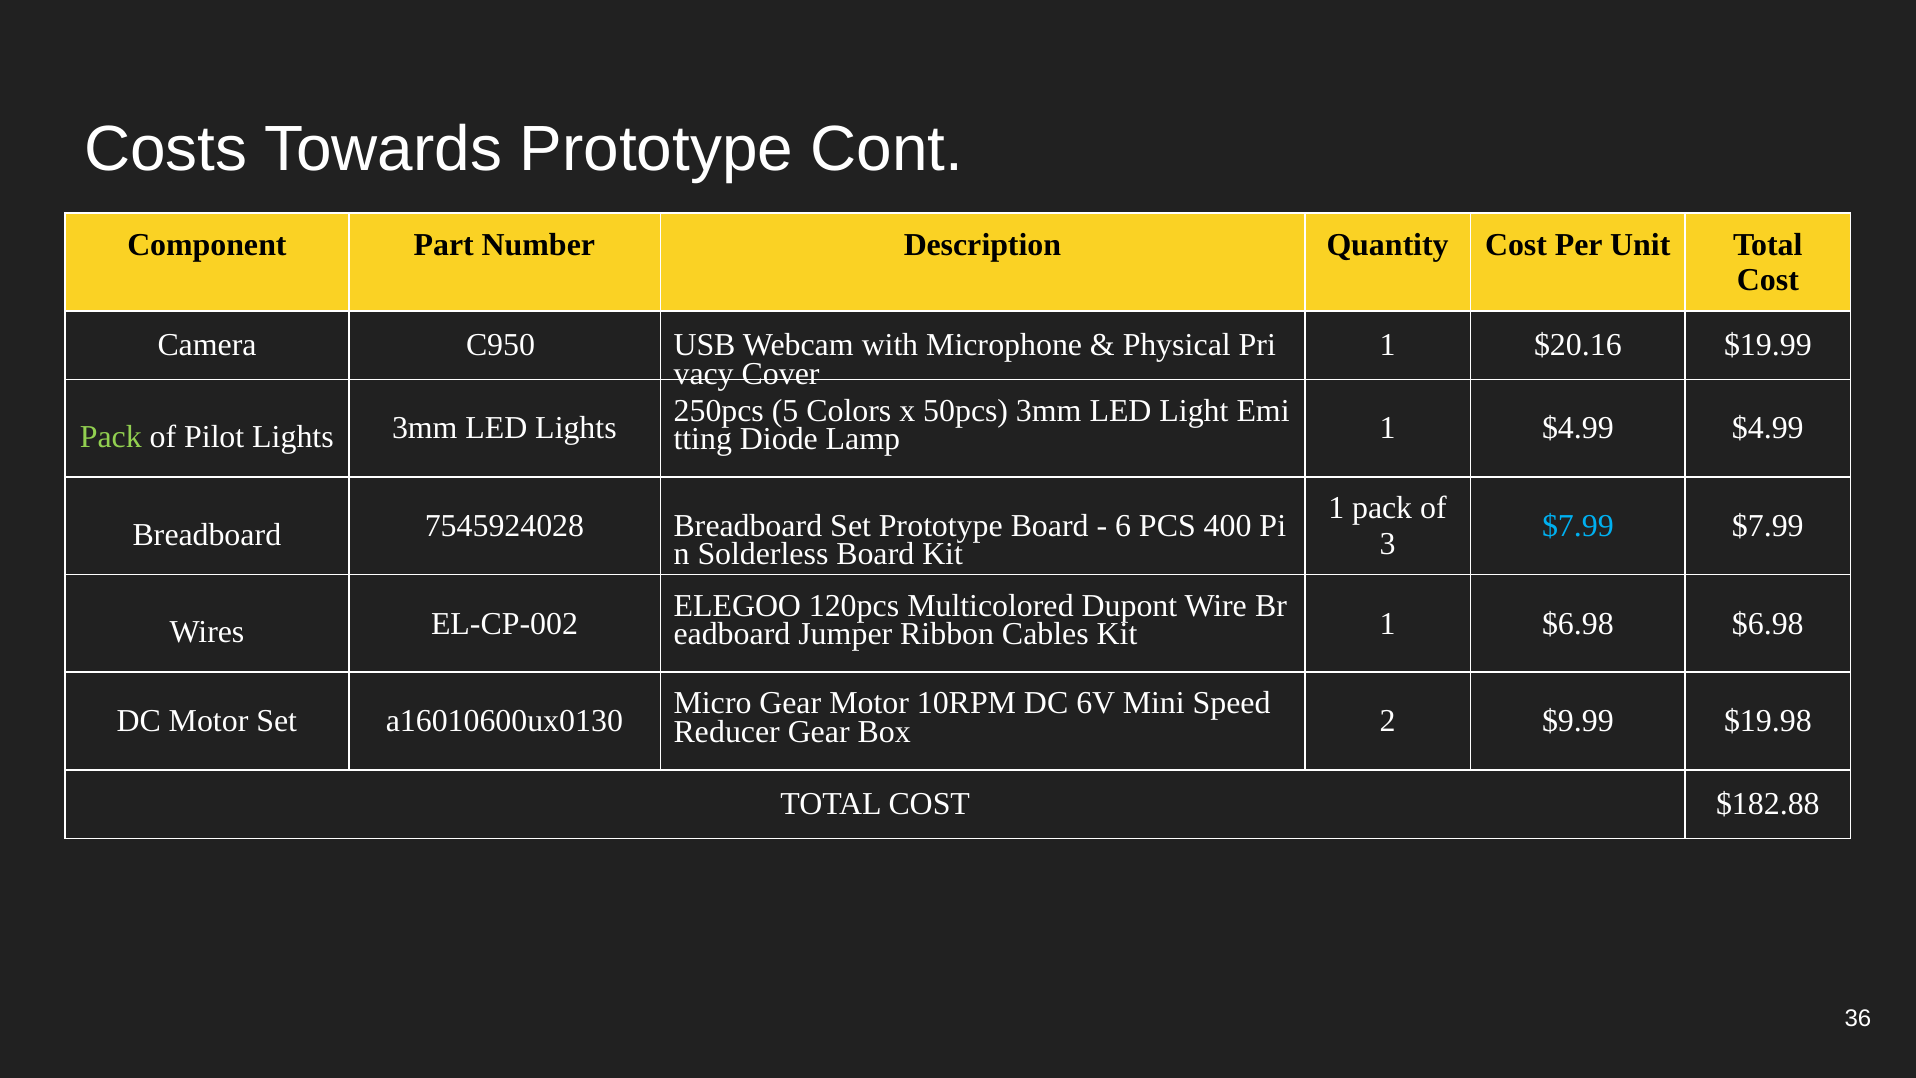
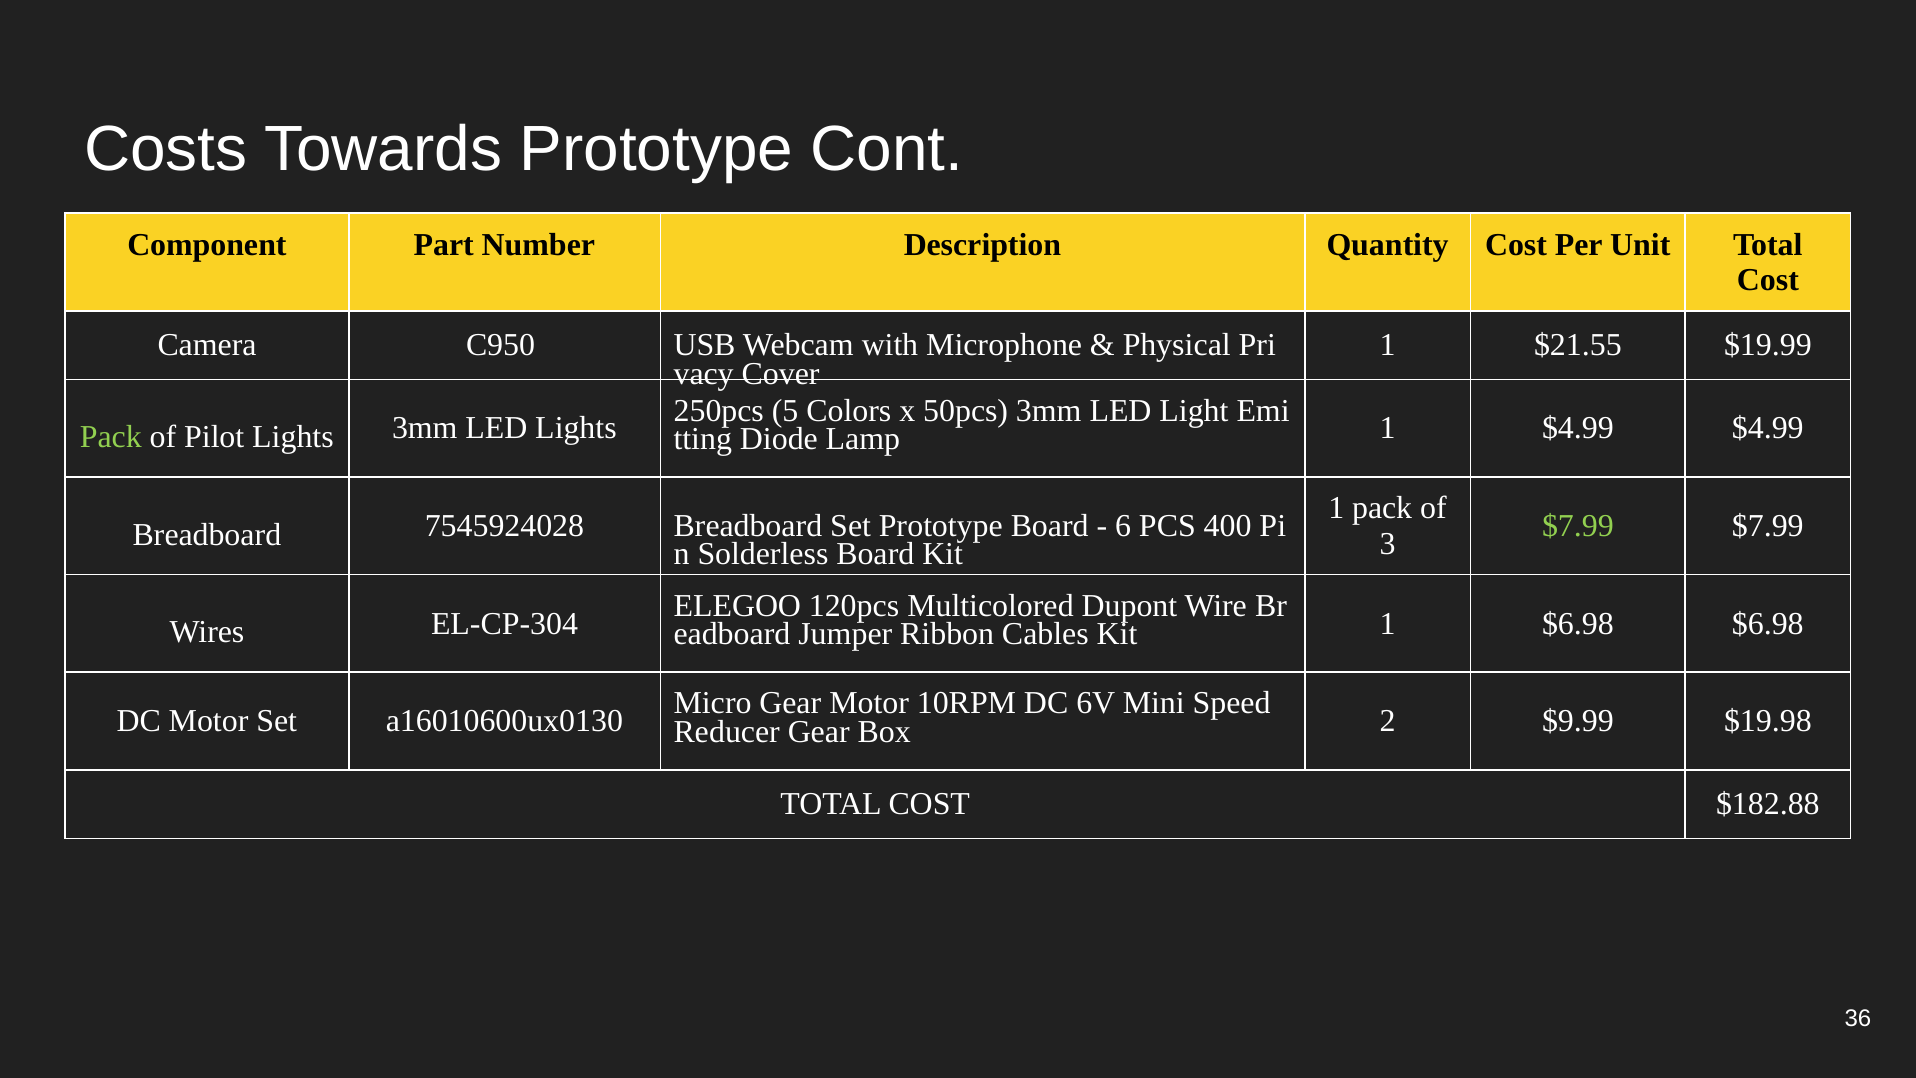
$20.16: $20.16 -> $21.55 (1578, 345)
$7.99 colour: light blue -> light green (1578, 526)
EL-CP-002: EL-CP-002 -> EL-CP-304 (505, 623)
